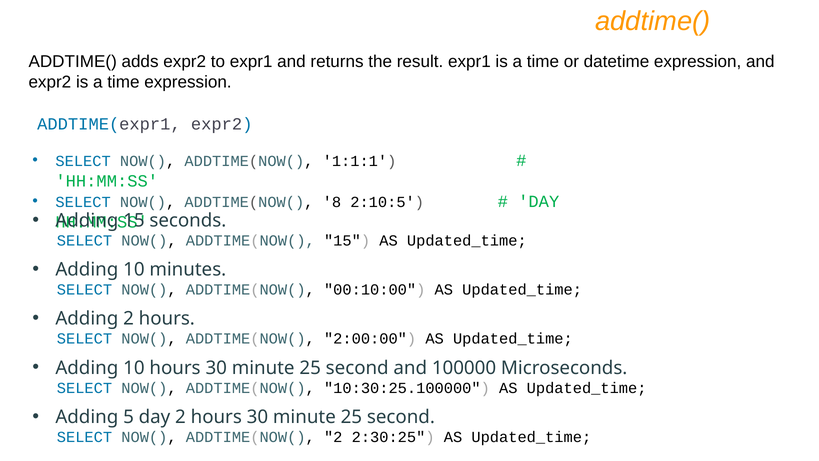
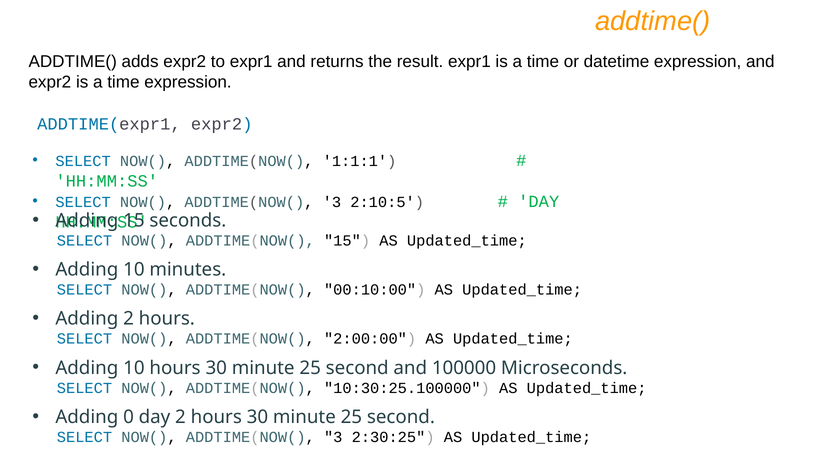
8: 8 -> 3 (332, 202)
5: 5 -> 0 (129, 417)
2: 2 -> 3 (333, 437)
